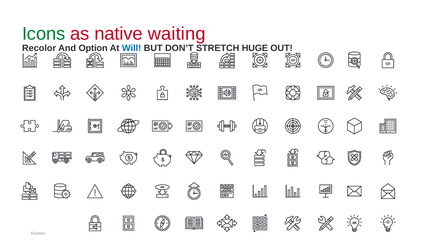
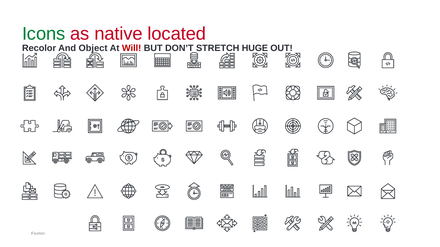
waiting: waiting -> located (177, 34)
Option: Option -> Object (93, 48)
Will colour: blue -> red (132, 48)
